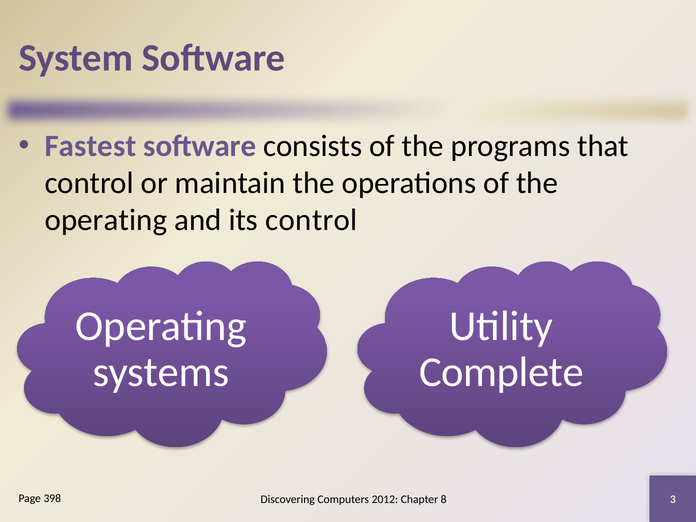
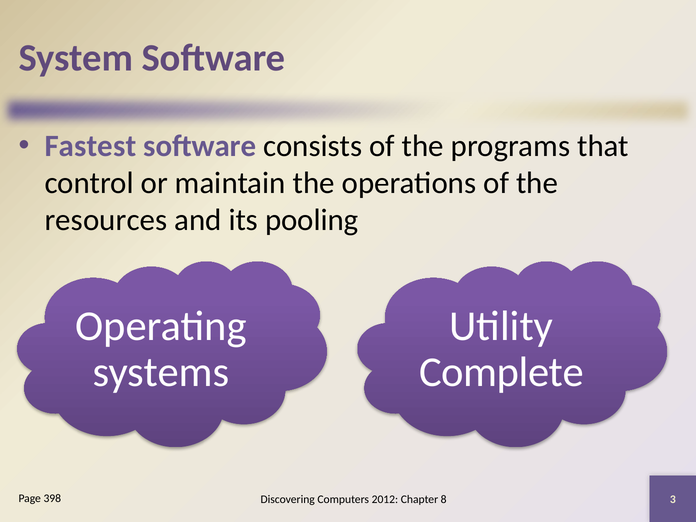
operating: operating -> resources (106, 220)
its control: control -> pooling (312, 220)
